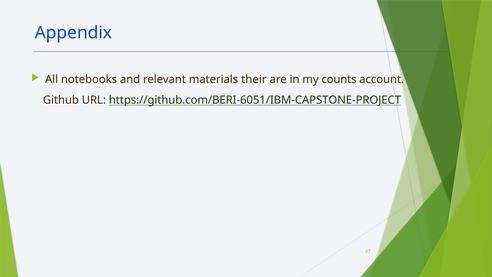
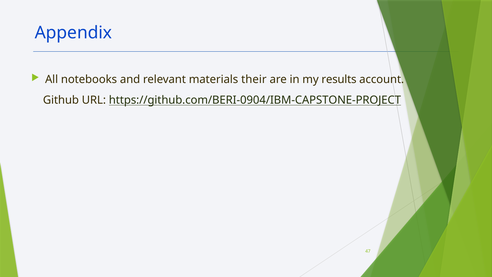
counts: counts -> results (339, 79)
https://github.com/BERI-6051/IBM-CAPSTONE-PROJECT: https://github.com/BERI-6051/IBM-CAPSTONE-PROJECT -> https://github.com/BERI-0904/IBM-CAPSTONE-PROJECT (255, 100)
